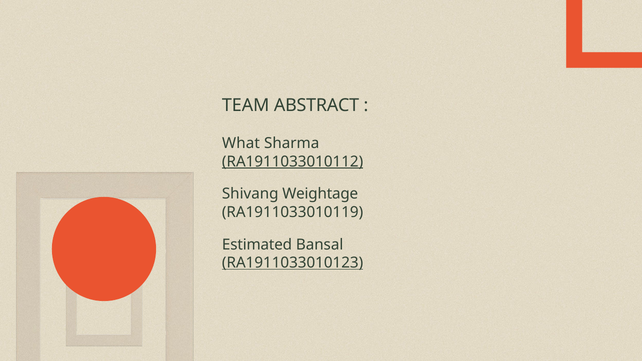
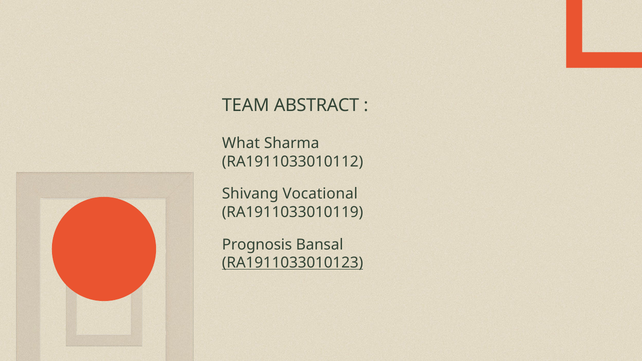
RA1911033010112 underline: present -> none (293, 162)
Weightage: Weightage -> Vocational (320, 194)
Estimated: Estimated -> Prognosis (257, 245)
